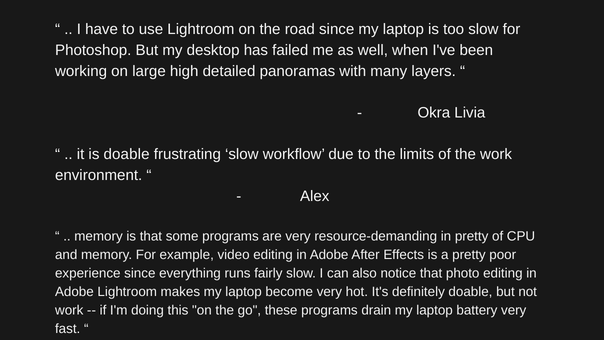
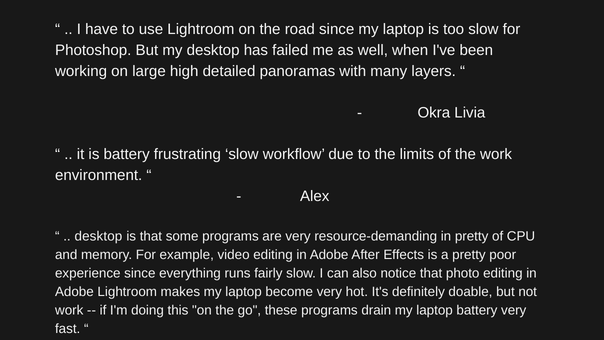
is doable: doable -> battery (127, 154)
memory: memory -> desktop (98, 236)
